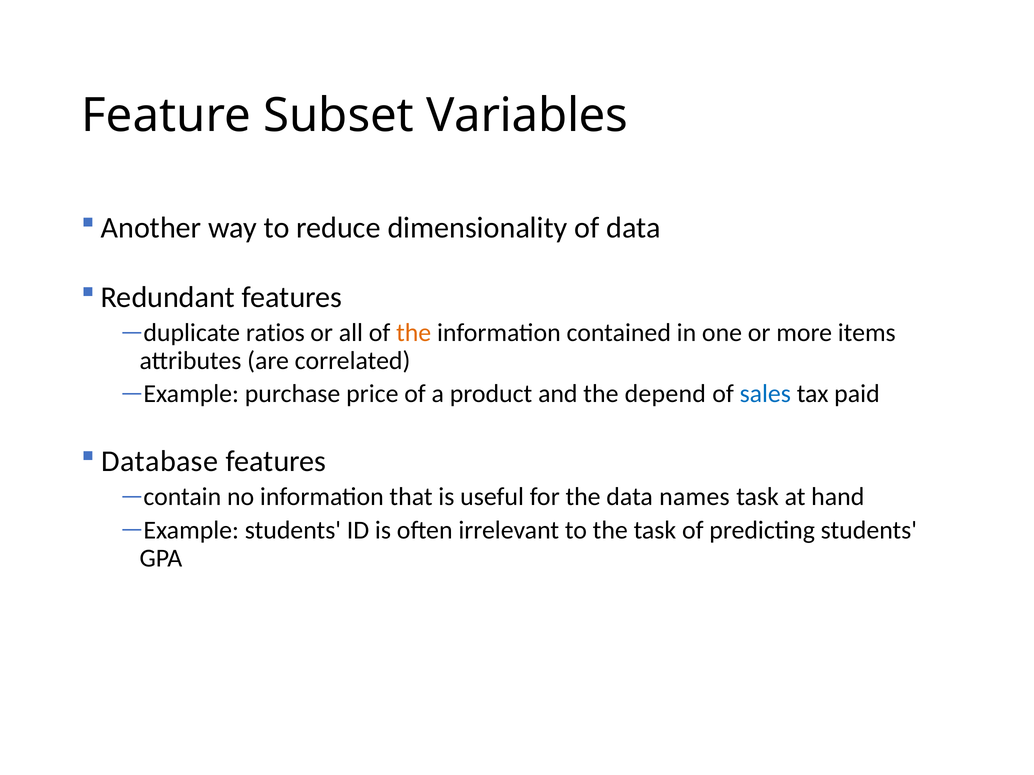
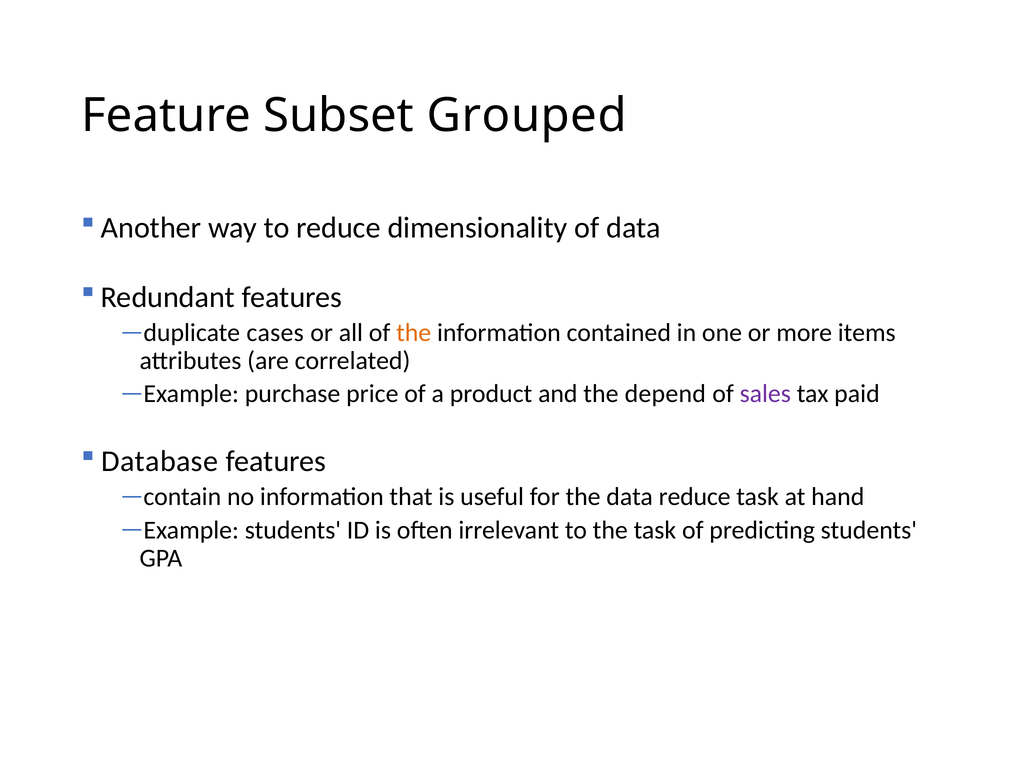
Variables: Variables -> Grouped (527, 116)
ratios: ratios -> cases (275, 333)
sales colour: blue -> purple (765, 394)
data names: names -> reduce (695, 497)
